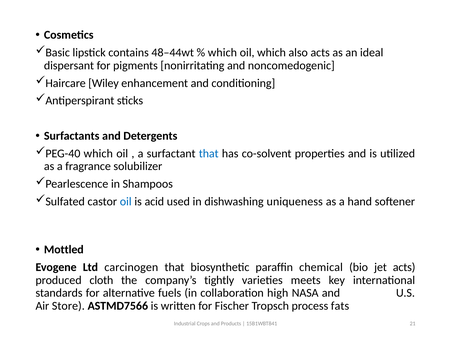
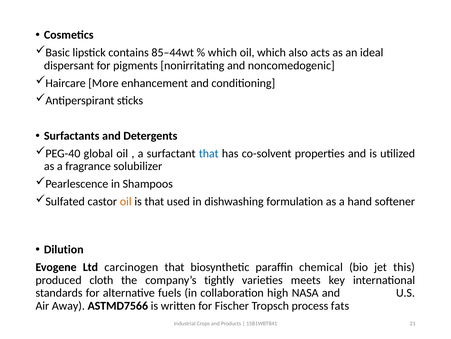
48–44wt: 48–44wt -> 85–44wt (173, 52)
Wiley: Wiley -> More (103, 83)
which: which -> global (98, 153)
oil colour: blue -> orange (126, 201)
is acid: acid -> that (154, 201)
uniqueness: uniqueness -> formulation (295, 201)
Mottled: Mottled -> Dilution (64, 249)
jet acts: acts -> this (404, 267)
Store: Store -> Away (68, 305)
